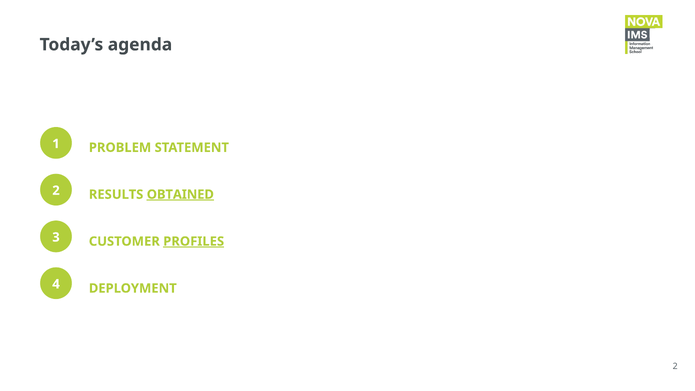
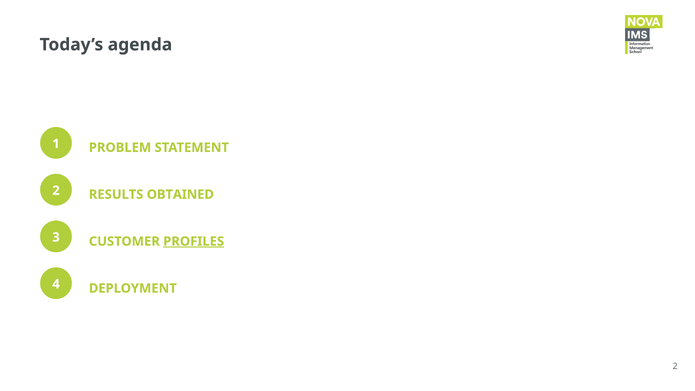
OBTAINED underline: present -> none (180, 194)
